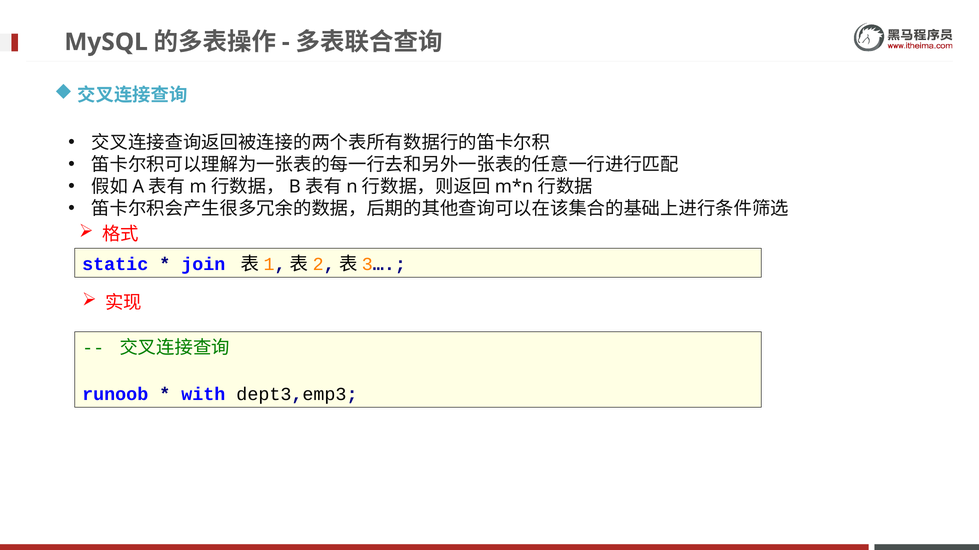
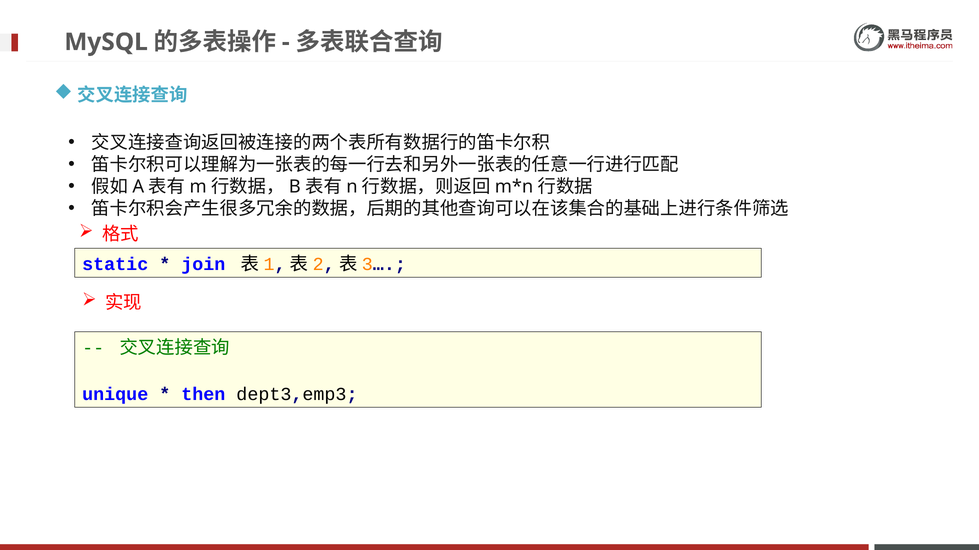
runoob: runoob -> unique (115, 395)
with: with -> then (203, 395)
